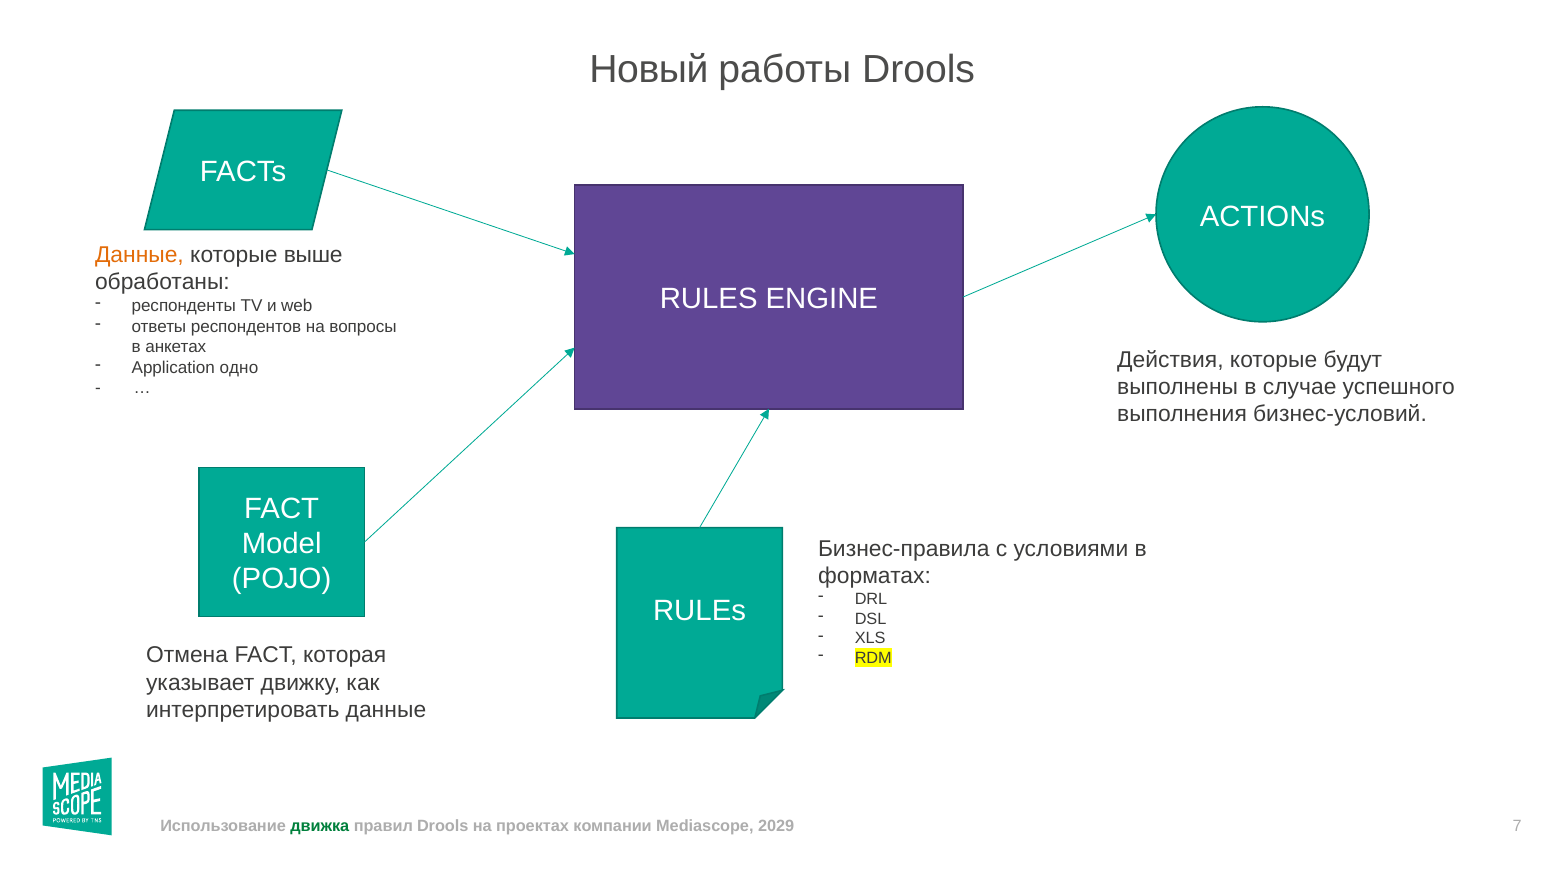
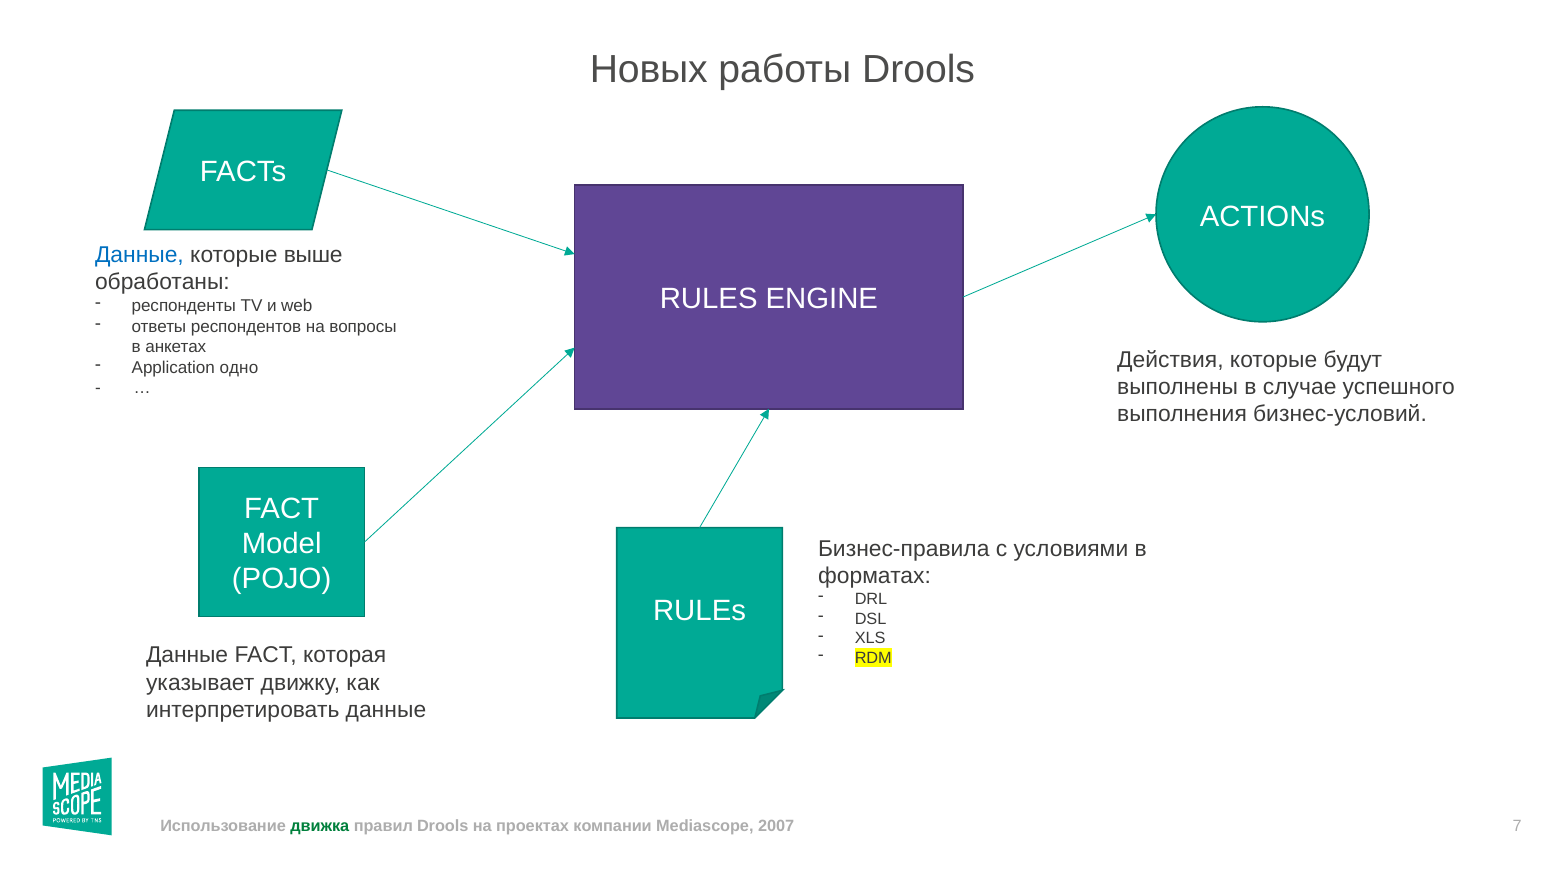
Новый: Новый -> Новых (649, 70)
Данные colour: orange -> blue (139, 255)
Отмена: Отмена -> Данные (187, 655)
2029: 2029 -> 2007 (776, 826)
